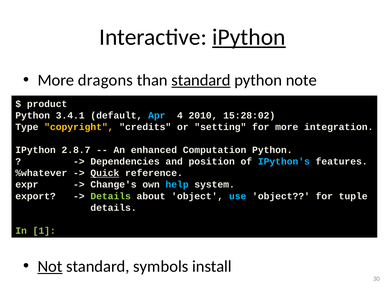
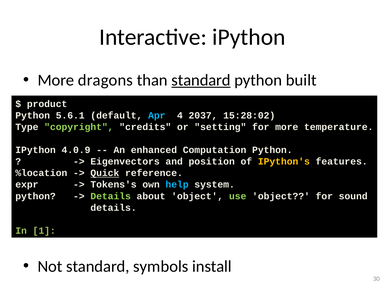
iPython underline: present -> none (249, 37)
note: note -> built (301, 80)
3.4.1: 3.4.1 -> 5.6.1 (70, 116)
2010: 2010 -> 2037 (203, 116)
copyright colour: yellow -> light green (79, 127)
integration: integration -> temperature (339, 127)
2.8.7: 2.8.7 -> 4.0.9 (76, 150)
Dependencies: Dependencies -> Eigenvectors (125, 162)
IPython's colour: light blue -> yellow (284, 162)
%whatever: %whatever -> %location (41, 173)
Change's: Change's -> Tokens's (114, 185)
export: export -> python (36, 197)
use colour: light blue -> light green (238, 197)
tuple: tuple -> sound (353, 197)
Not underline: present -> none (50, 267)
